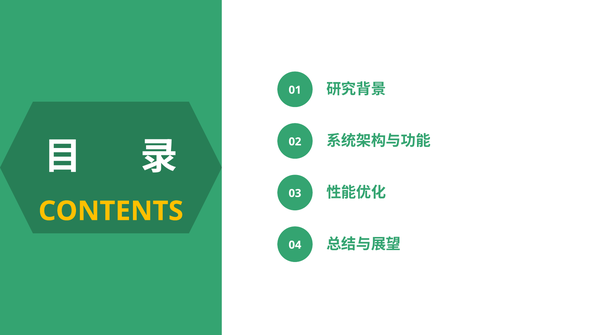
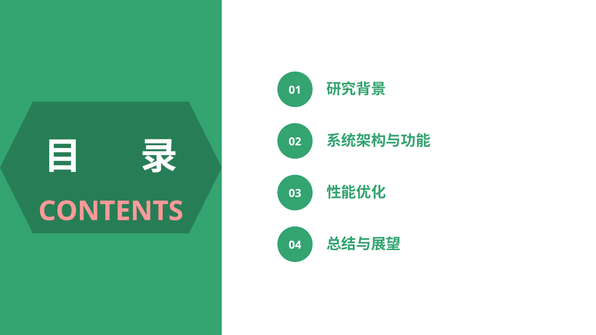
CONTENTS colour: yellow -> pink (111, 211)
